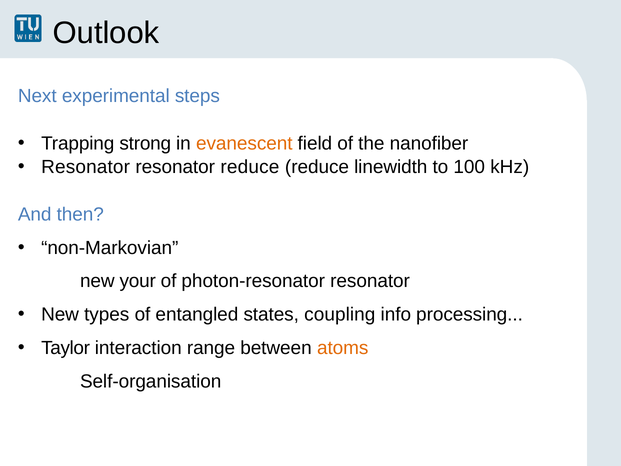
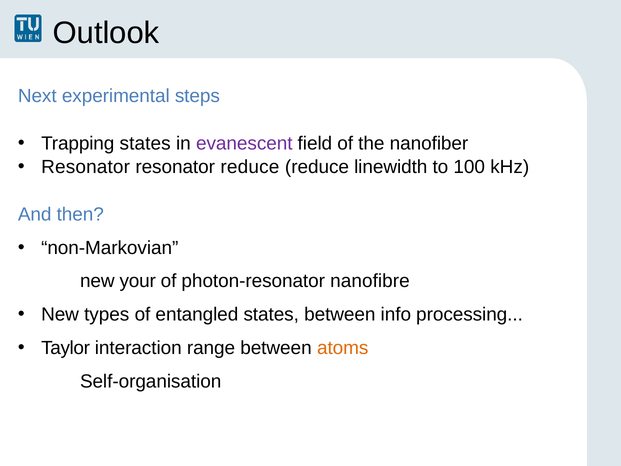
Trapping strong: strong -> states (145, 143)
evanescent colour: orange -> purple (244, 143)
photon-resonator resonator: resonator -> nanofibre (370, 281)
states coupling: coupling -> between (340, 314)
